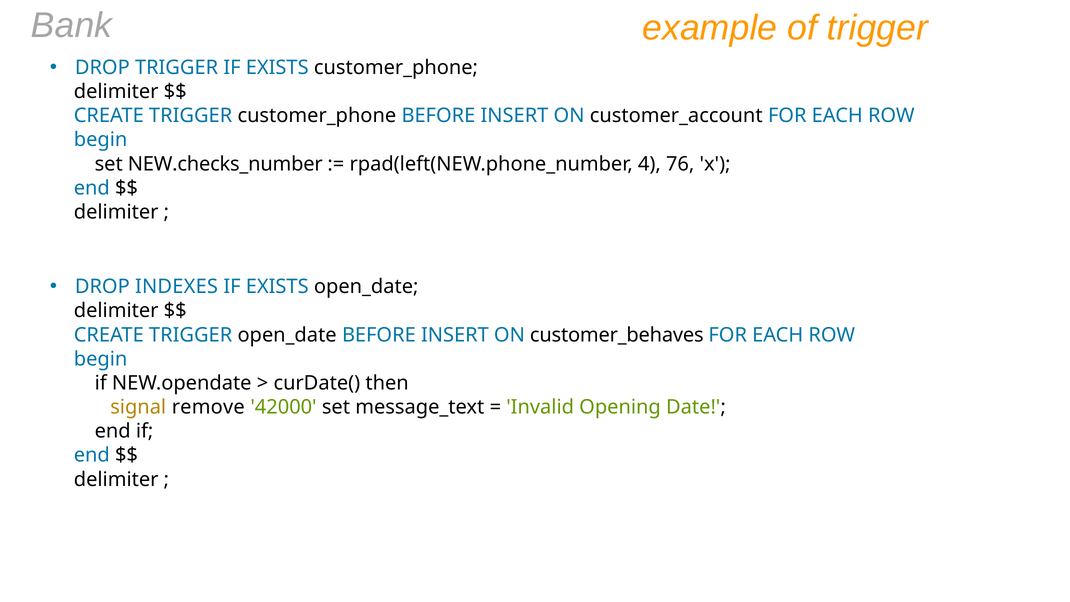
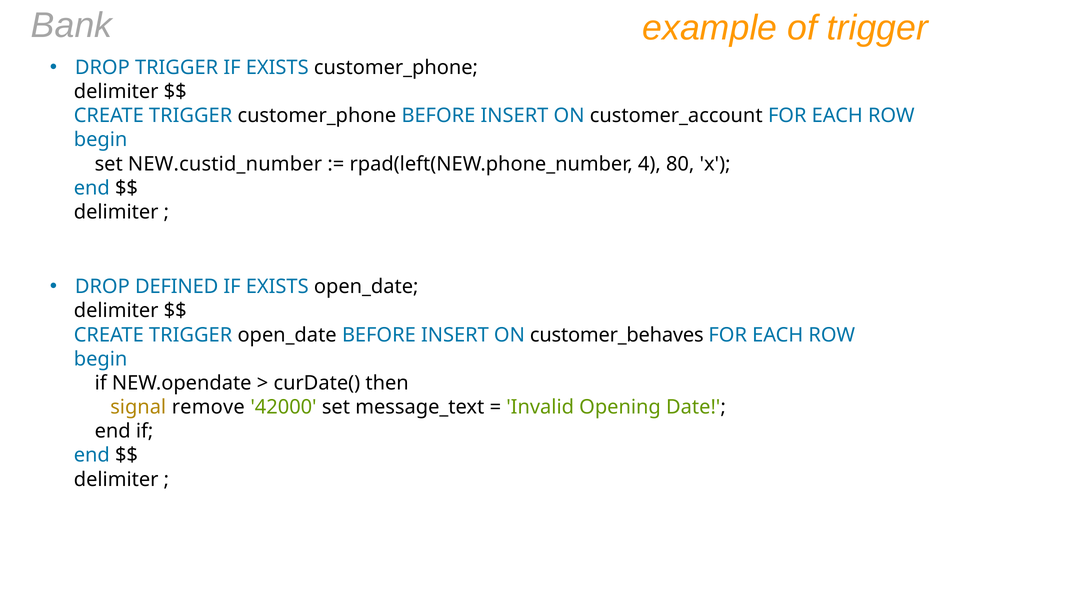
NEW.checks_number: NEW.checks_number -> NEW.custid_number (225, 164)
76: 76 -> 80 (680, 164)
INDEXES: INDEXES -> DEFINED (177, 287)
